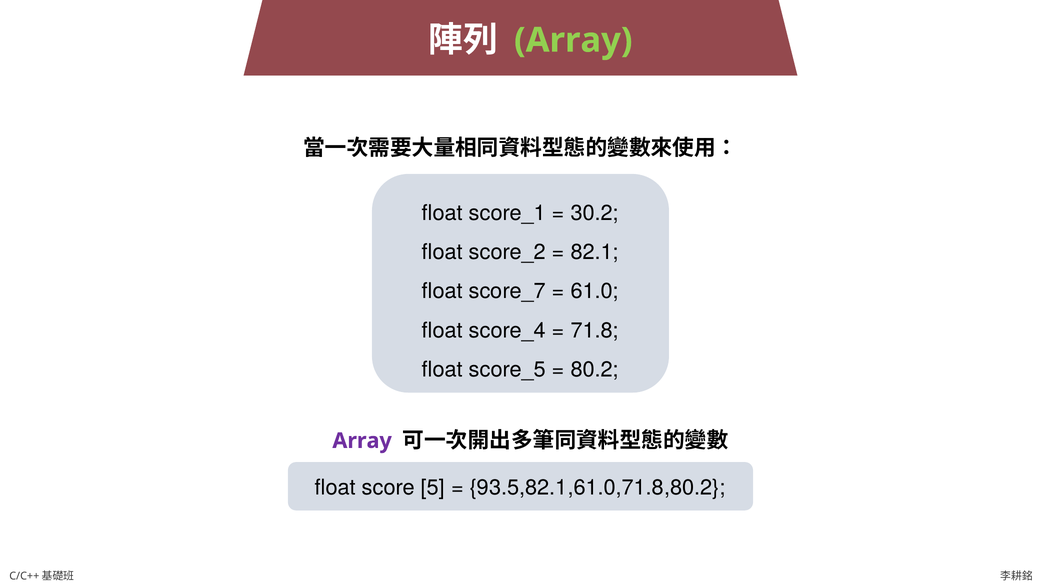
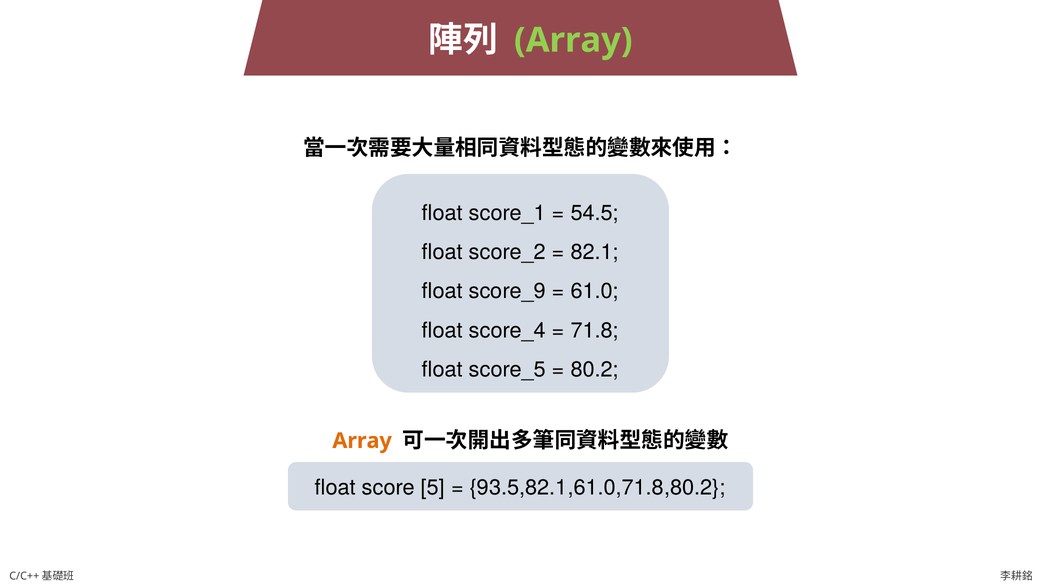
30.2: 30.2 -> 54.5 (595, 213)
score_7: score_7 -> score_9 (507, 291)
Array colour: purple -> orange (362, 440)
